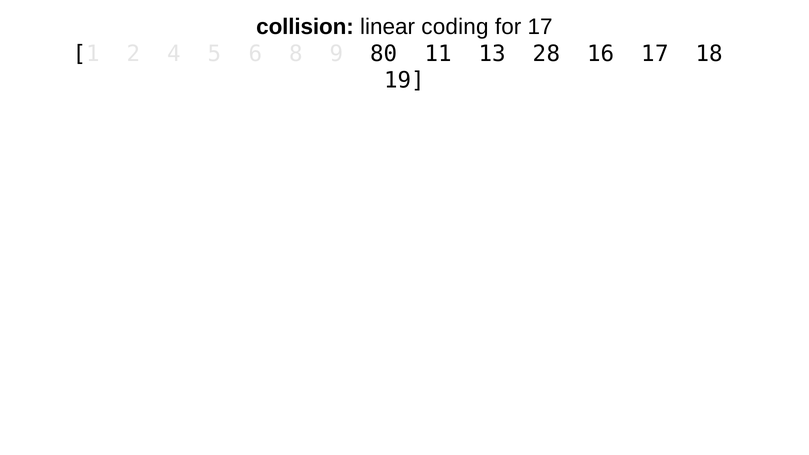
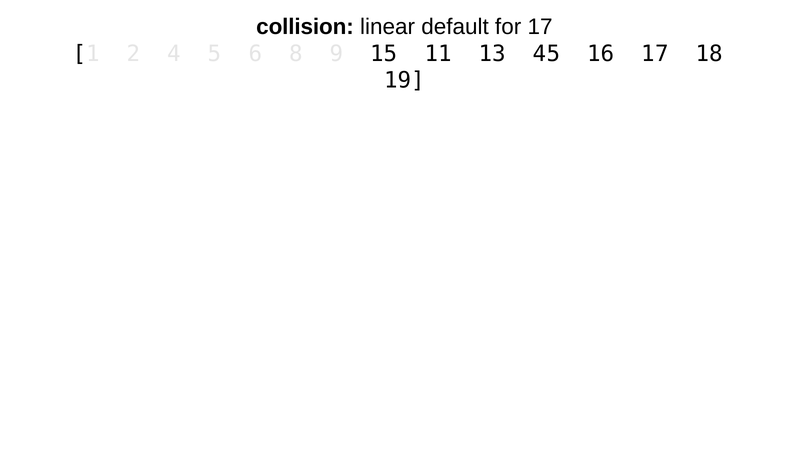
coding: coding -> default (455, 27)
80: 80 -> 15 (384, 54)
28: 28 -> 45 (547, 54)
